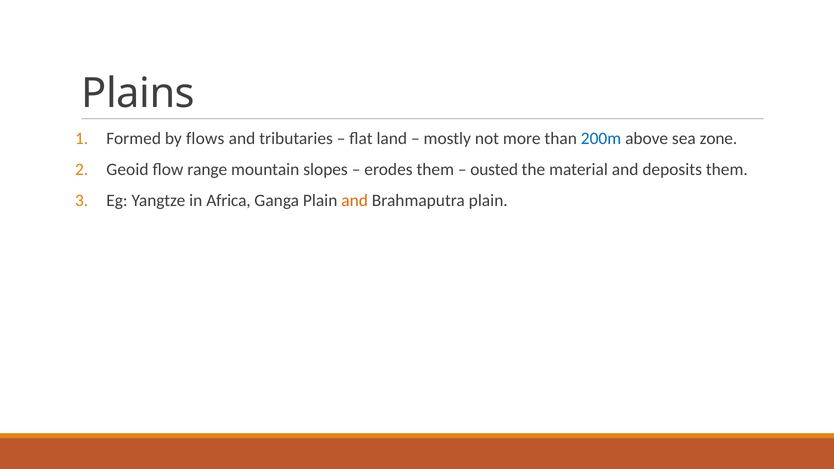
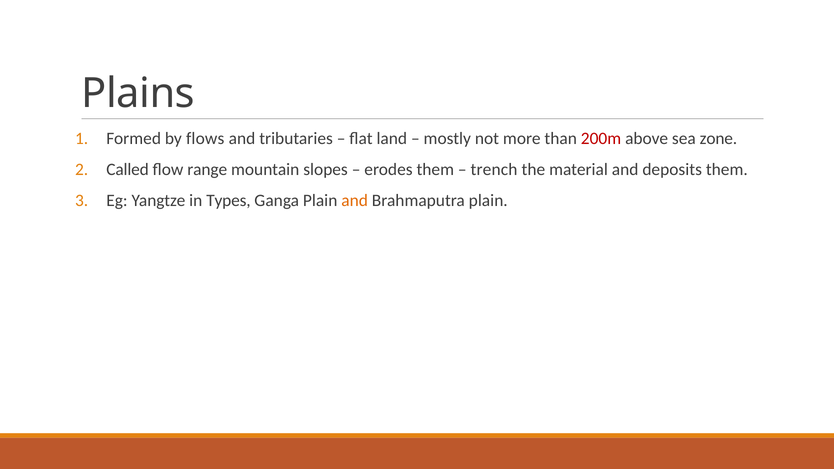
200m colour: blue -> red (601, 139)
Geoid: Geoid -> Called (128, 170)
ousted: ousted -> trench (494, 170)
Africa: Africa -> Types (228, 201)
